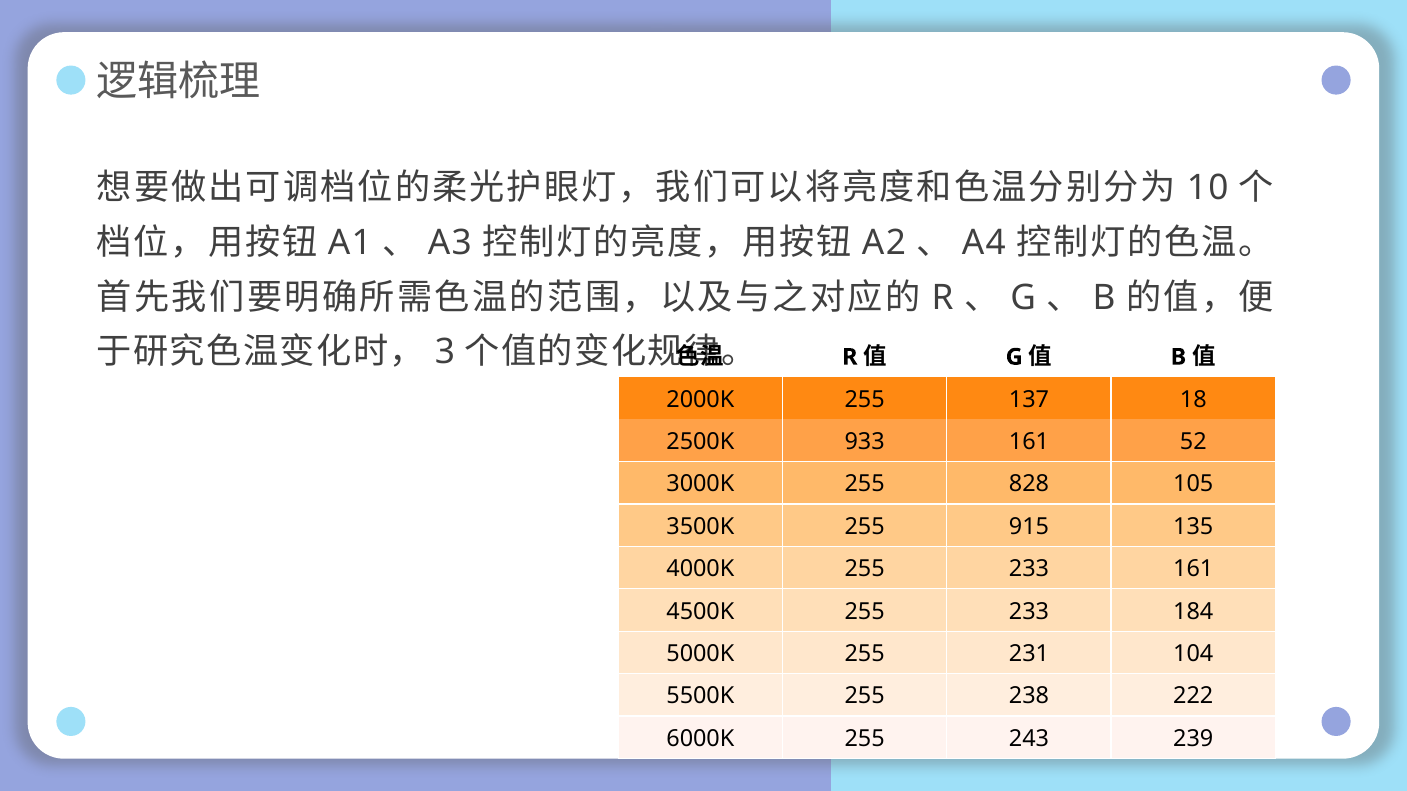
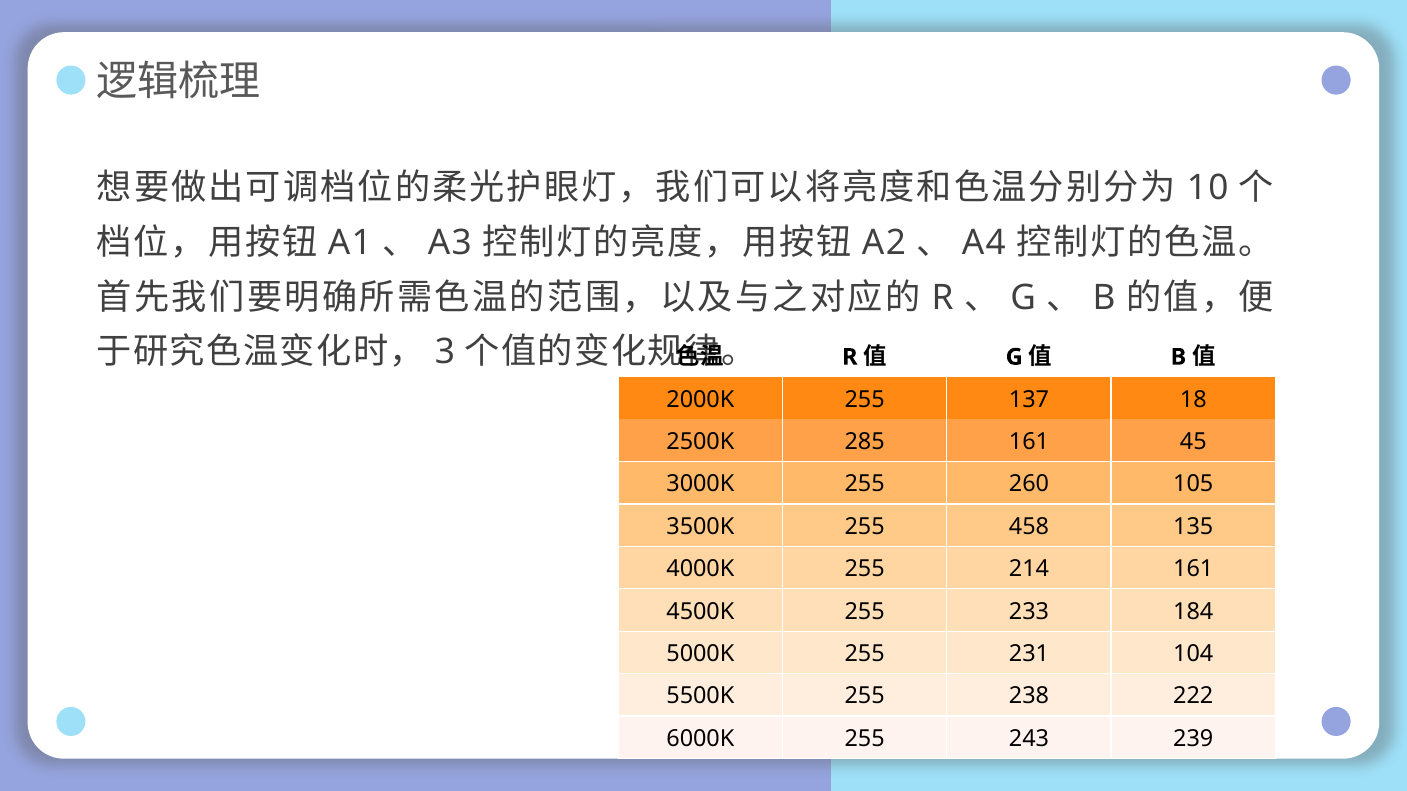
933: 933 -> 285 (865, 442)
52: 52 -> 45 (1193, 442)
828: 828 -> 260 (1029, 484)
915: 915 -> 458 (1029, 527)
4000K 255 233: 233 -> 214 (1029, 569)
